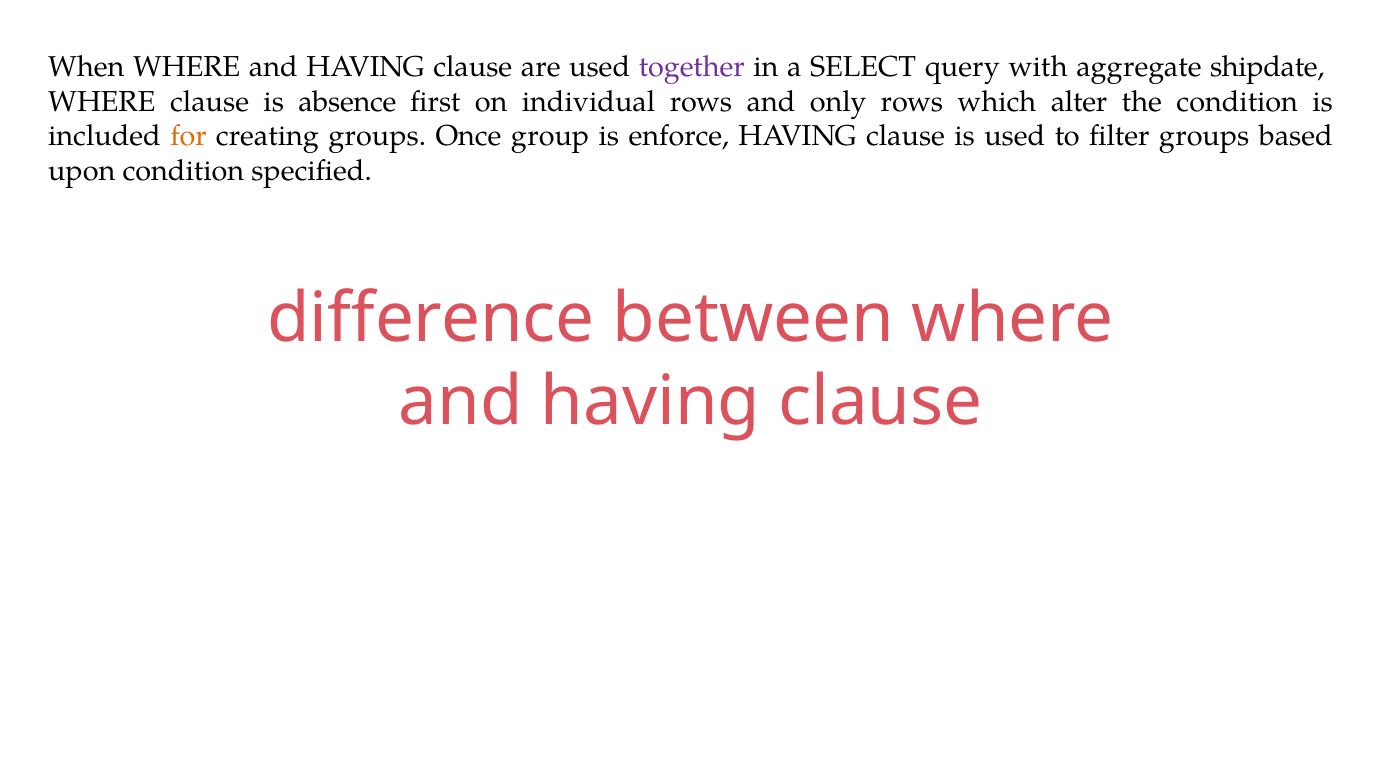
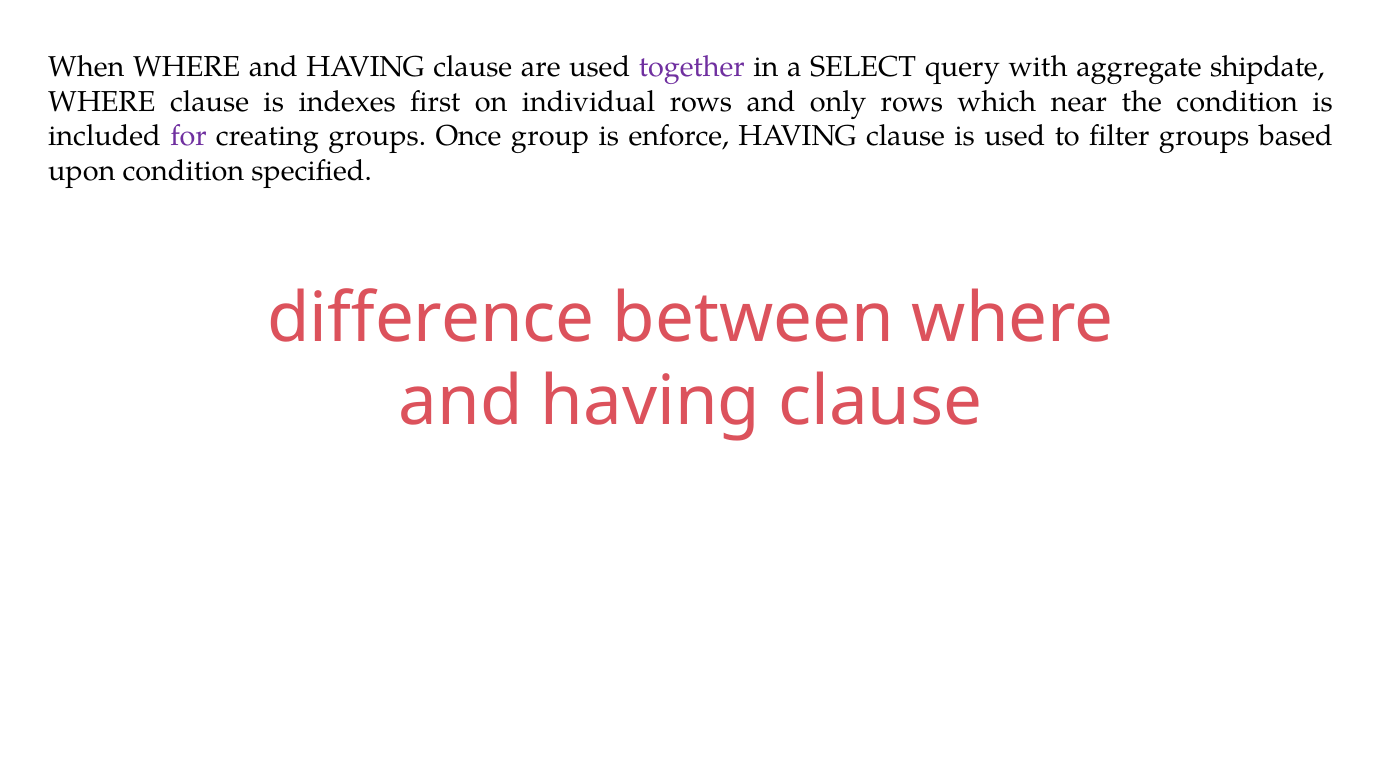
absence: absence -> indexes (347, 102)
alter: alter -> near (1079, 102)
for colour: orange -> purple (188, 136)
